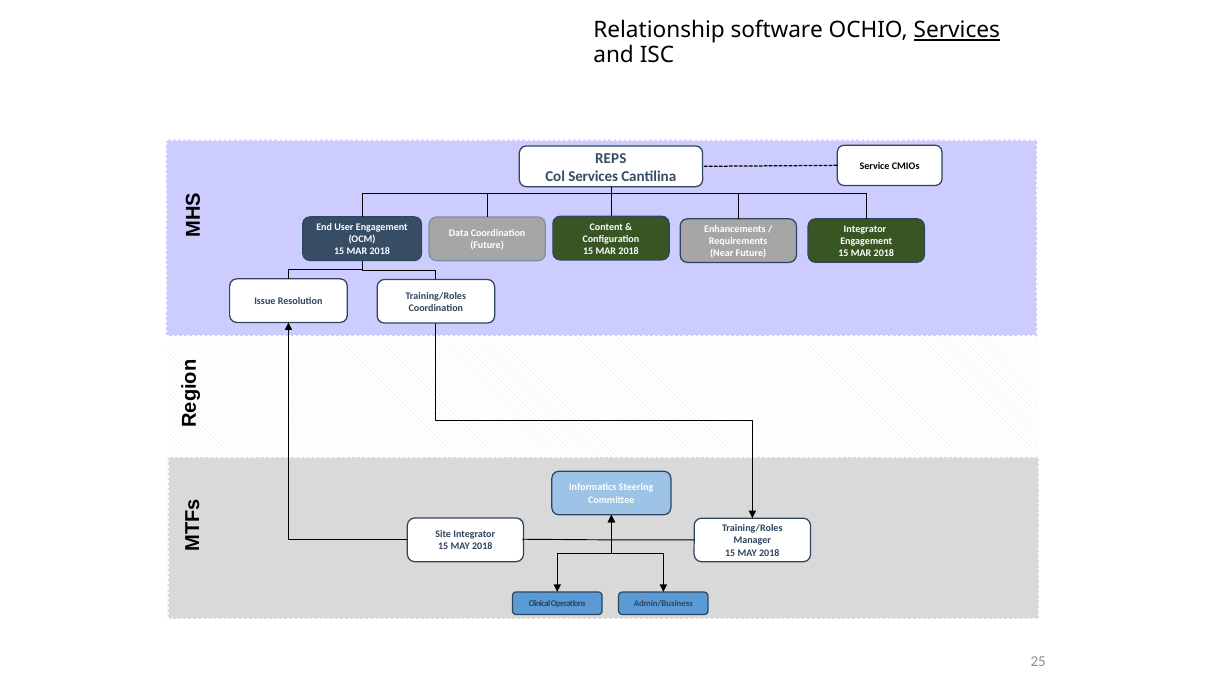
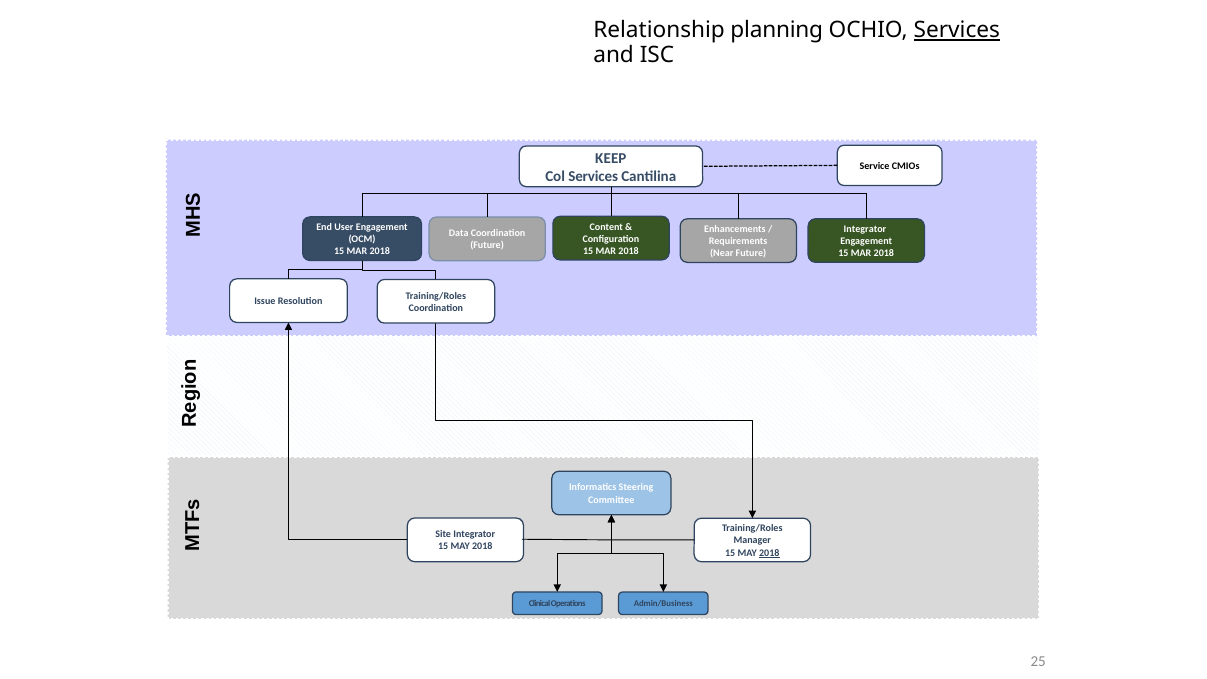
software: software -> planning (777, 30)
REPS: REPS -> KEEP (611, 158)
2018 underline: none -> present (769, 553)
